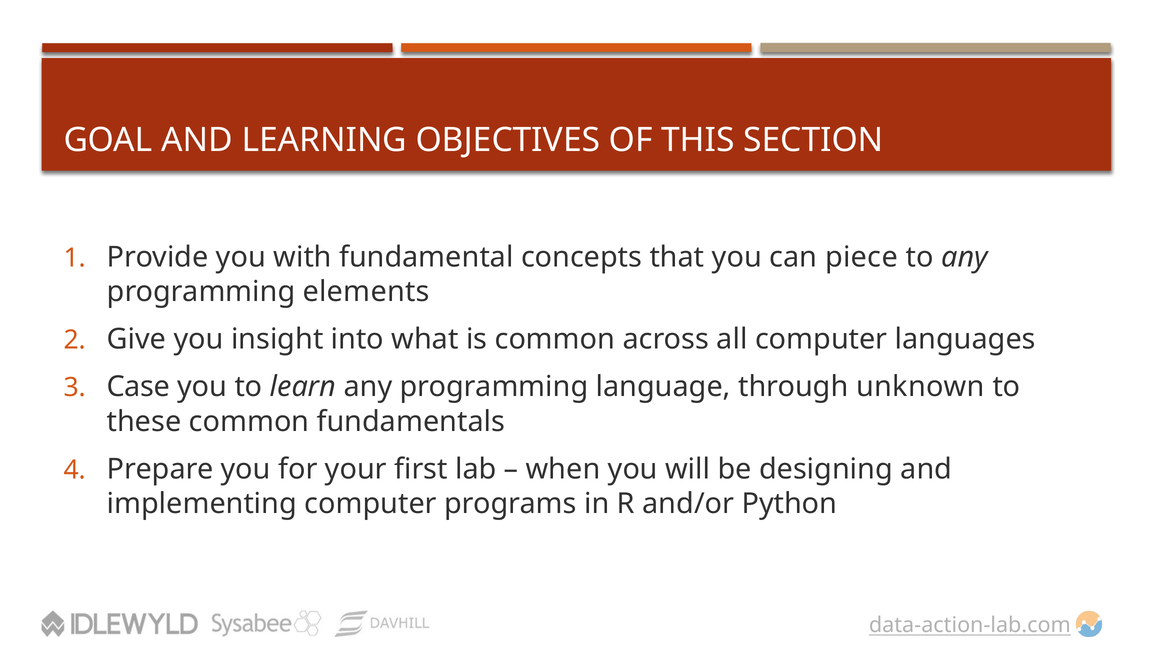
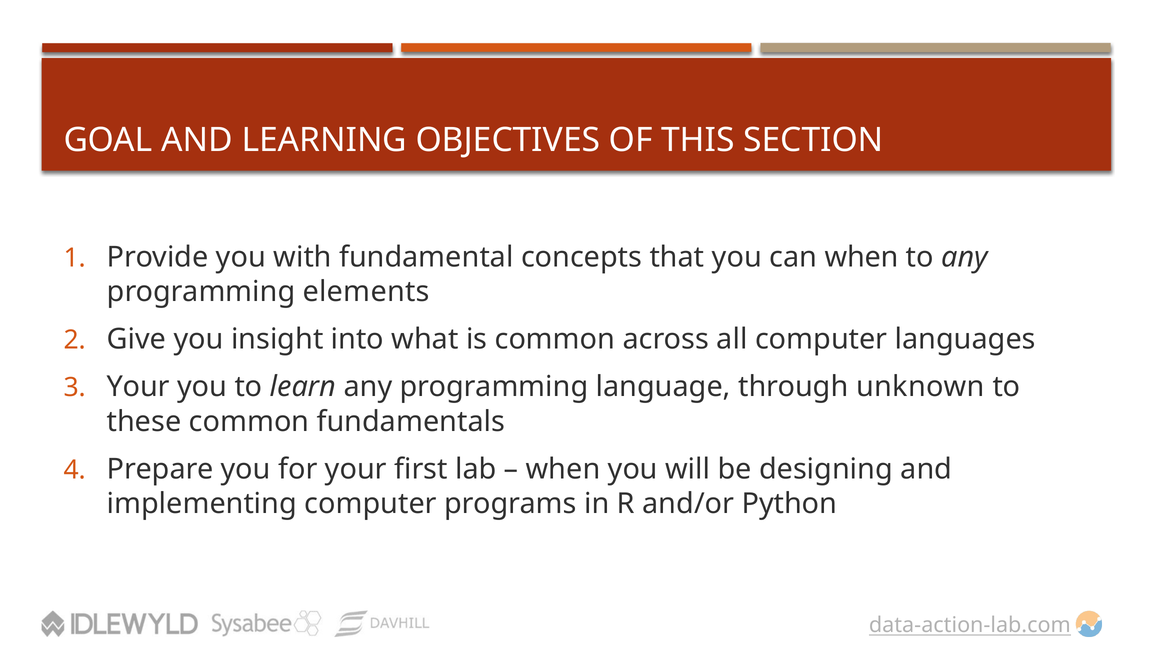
can piece: piece -> when (862, 257)
Case: Case -> Your (138, 387)
